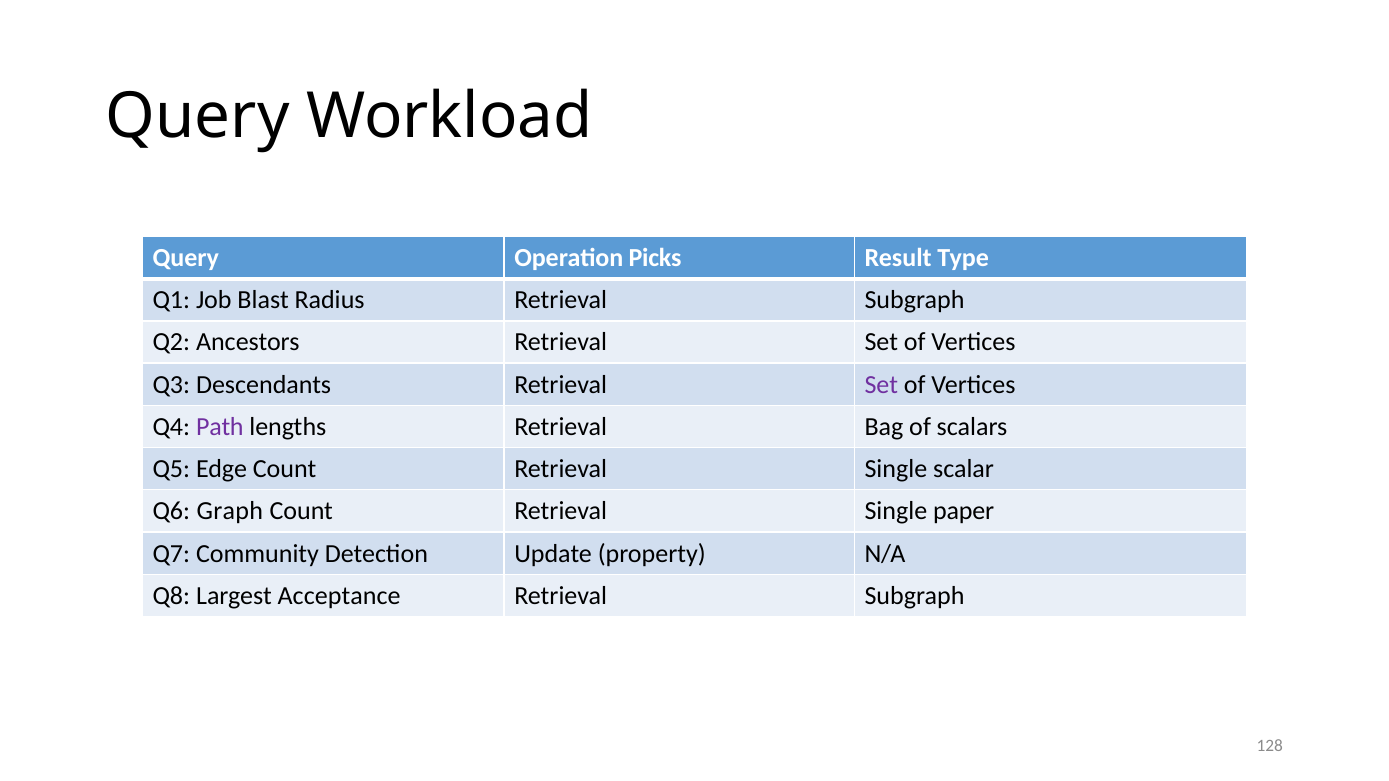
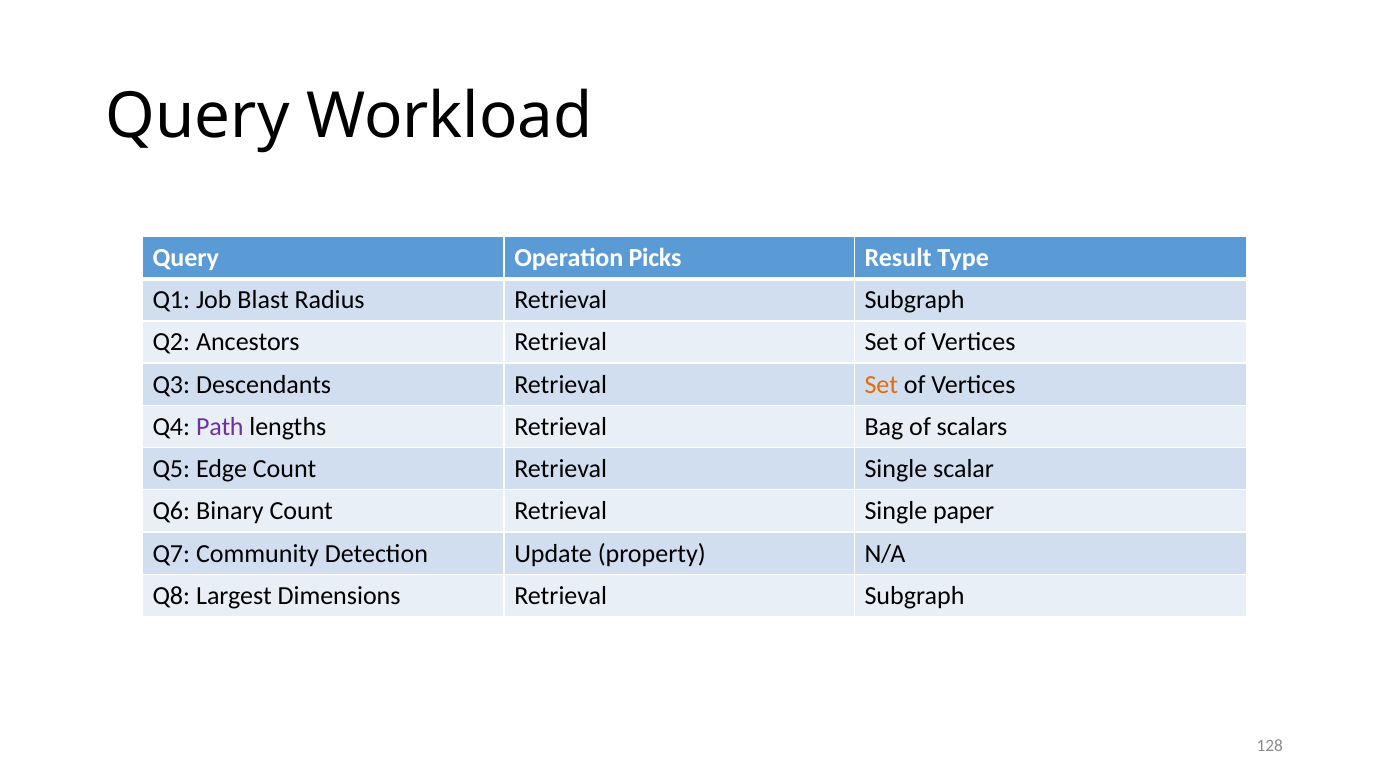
Set colour: purple -> orange (881, 385)
Graph: Graph -> Binary (230, 511)
Acceptance: Acceptance -> Dimensions (339, 596)
